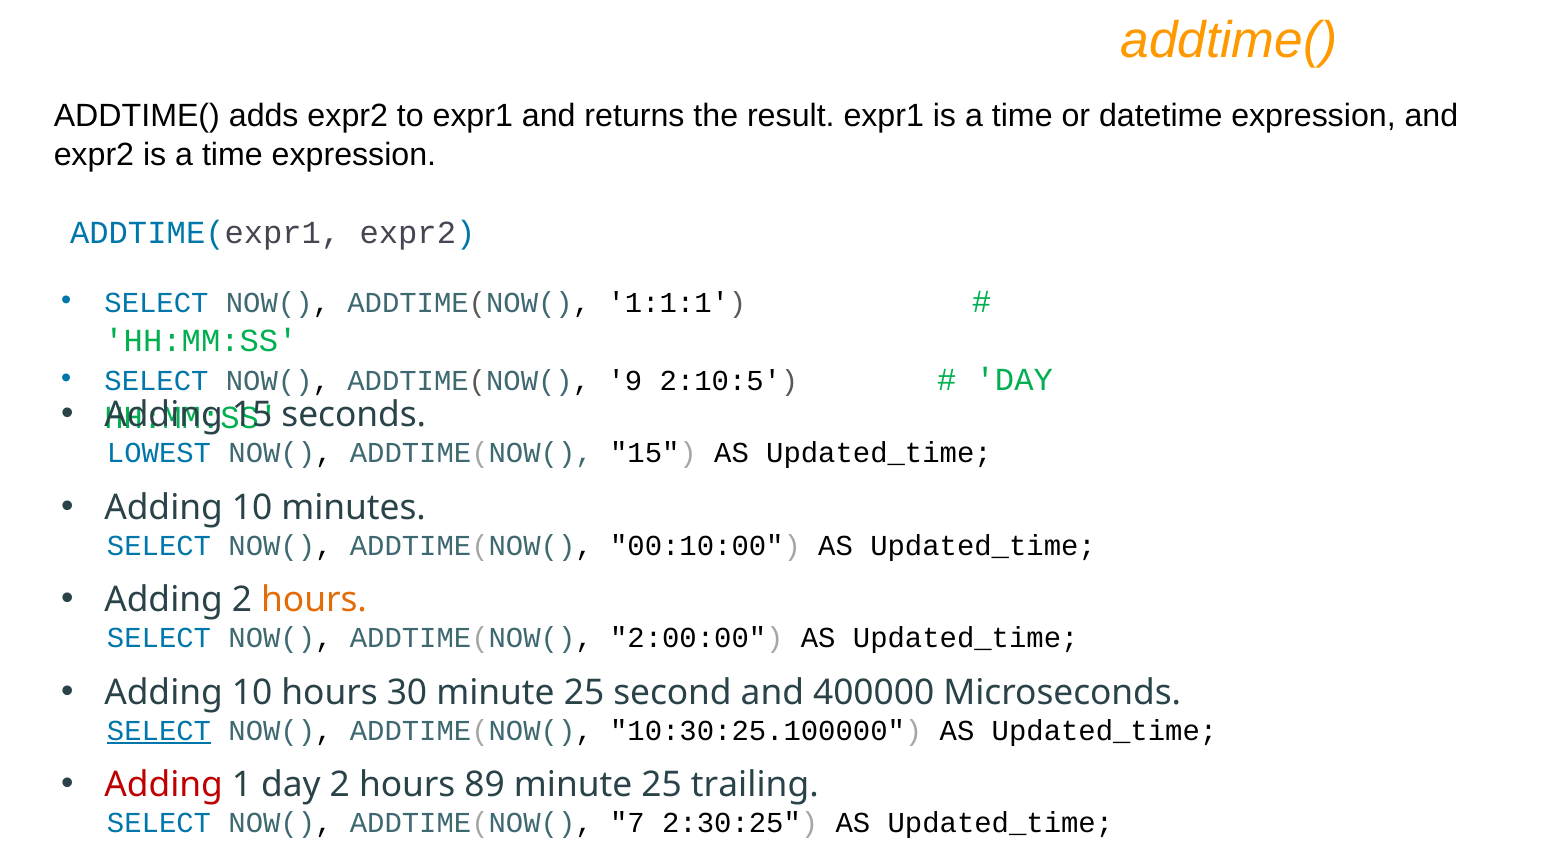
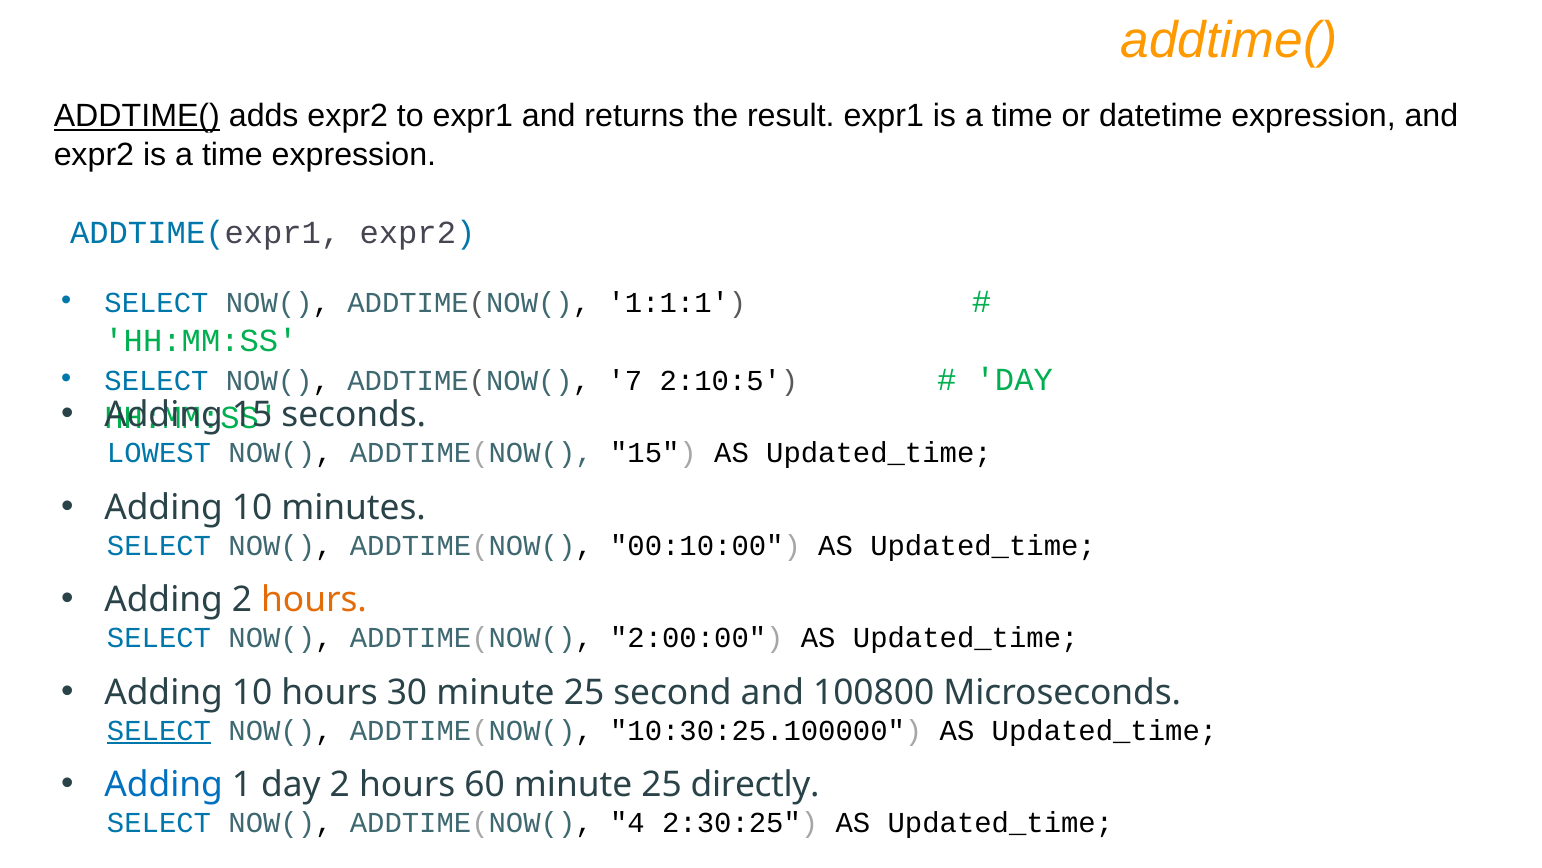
ADDTIME( underline: none -> present (137, 116)
9: 9 -> 7 (625, 380)
400000: 400000 -> 100800 (874, 692)
Adding colour: red -> blue (164, 784)
89: 89 -> 60 (485, 784)
trailing: trailing -> directly (755, 784)
7: 7 -> 4 (627, 823)
